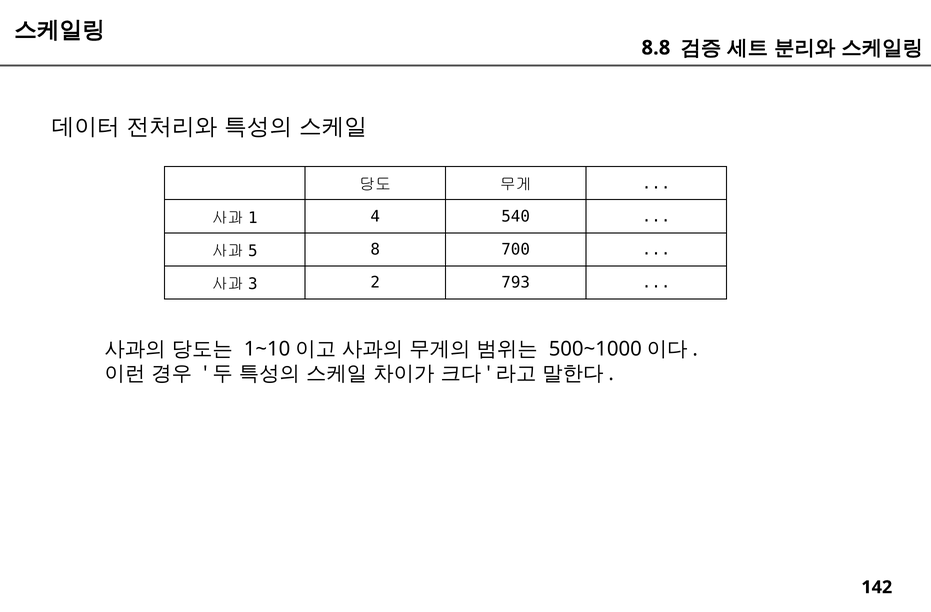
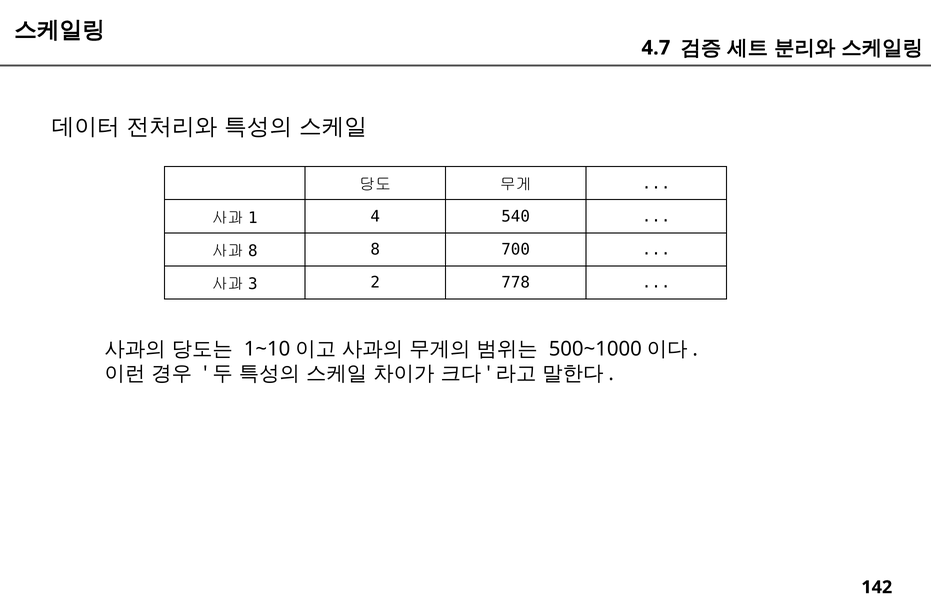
8.8: 8.8 -> 4.7 (656, 48)
5: 5 -> 8 (253, 251)
793: 793 -> 778 (516, 282)
